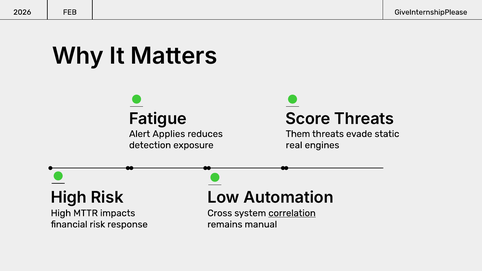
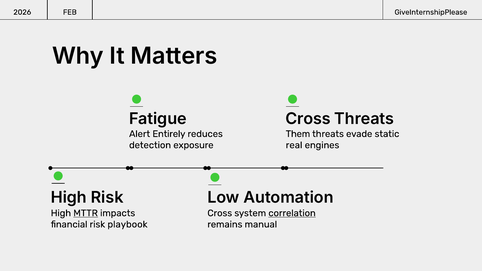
Fatigue Score: Score -> Cross (308, 119)
Applies: Applies -> Entirely (169, 134)
MTTR underline: none -> present (86, 213)
response: response -> playbook (127, 224)
